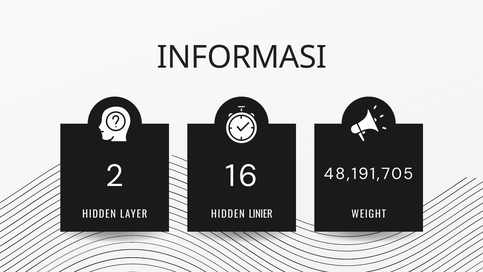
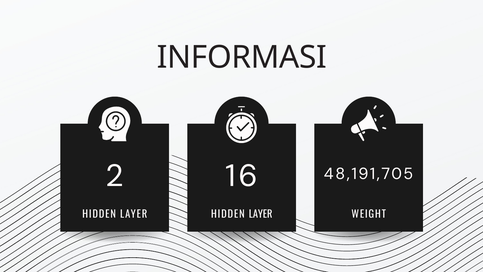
LAYER HIDDEN LINIER: LINIER -> LAYER (261, 214)
